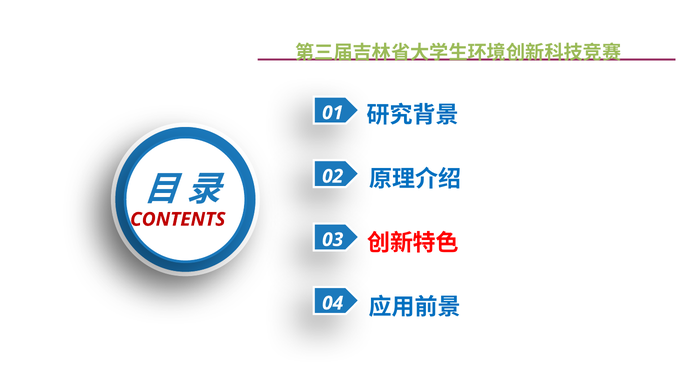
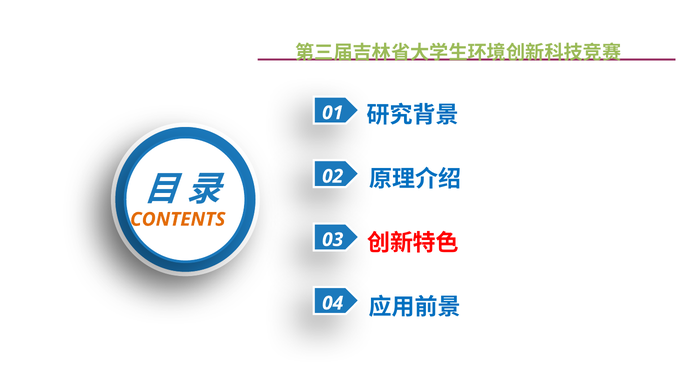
CONTENTS colour: red -> orange (178, 219)
